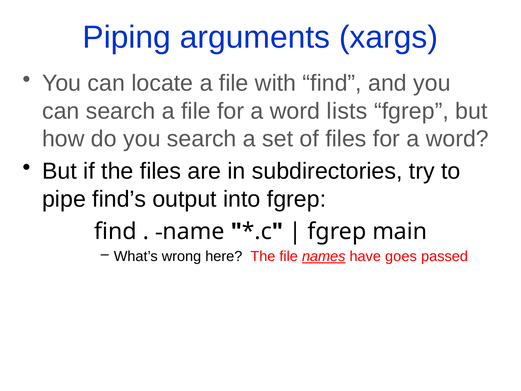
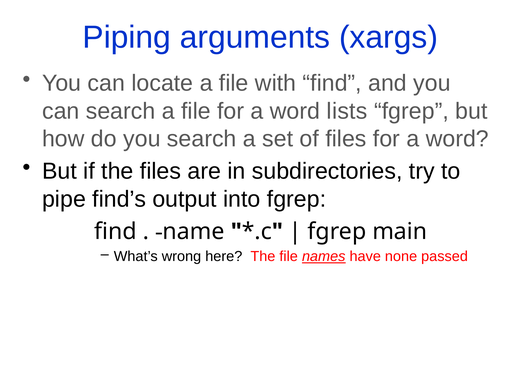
goes: goes -> none (401, 256)
